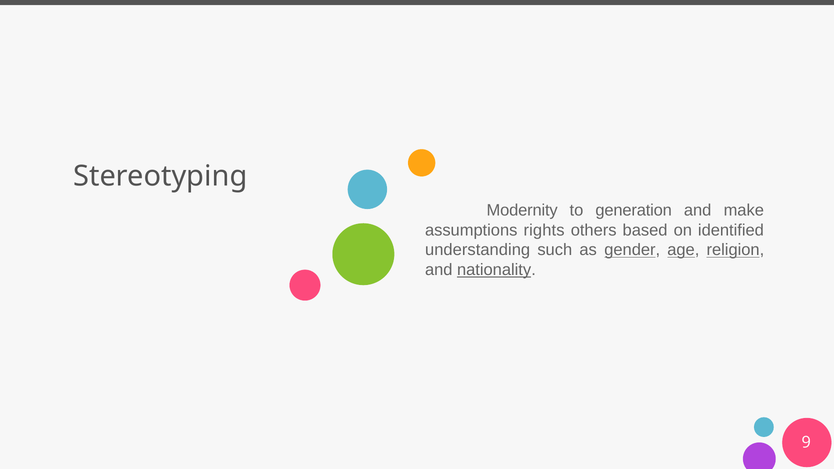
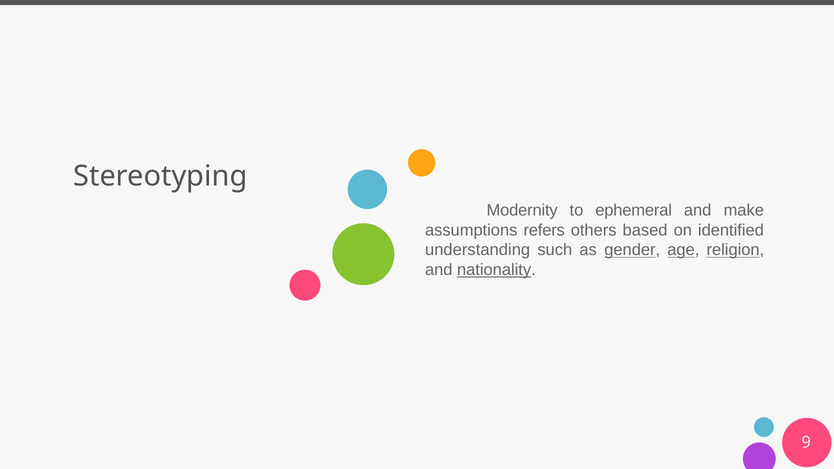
generation: generation -> ephemeral (634, 211)
rights: rights -> refers (544, 230)
